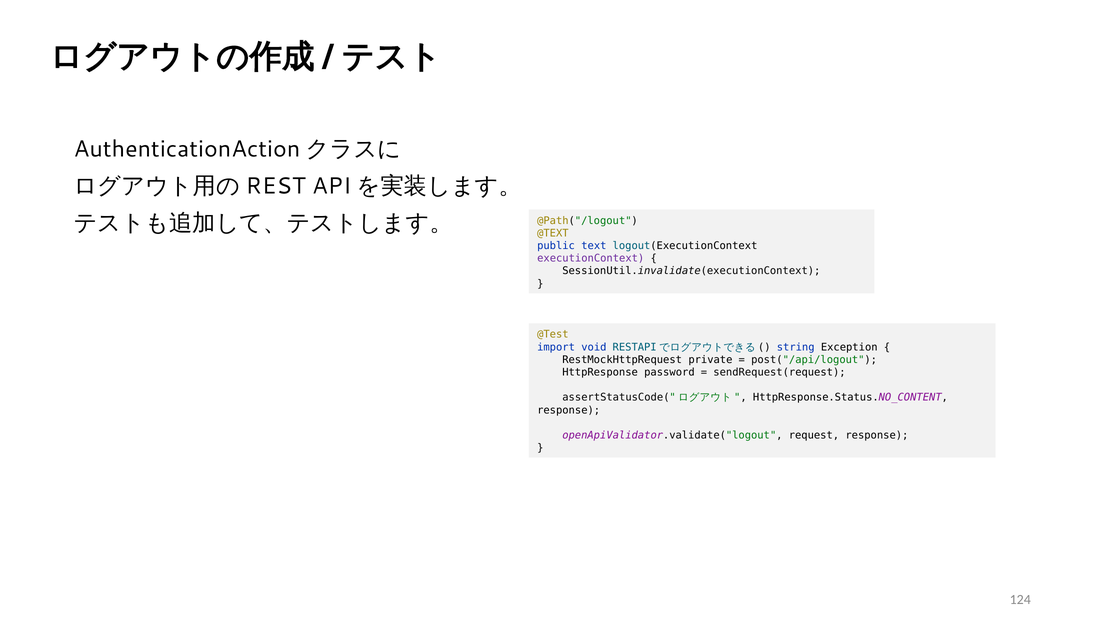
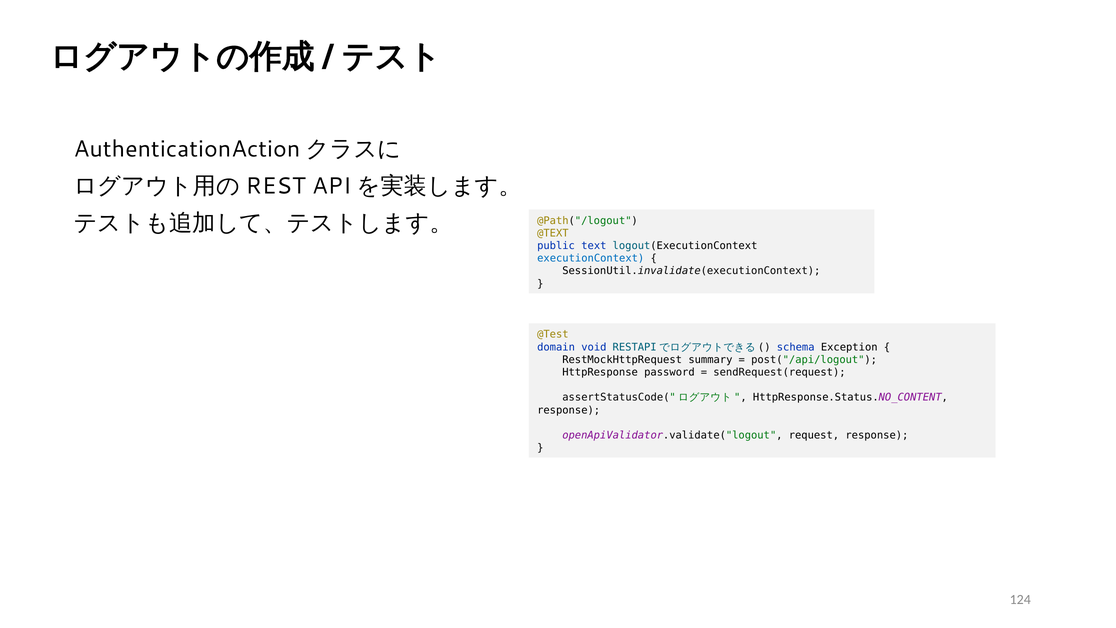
executionContext colour: purple -> blue (591, 258)
import: import -> domain (556, 347)
string: string -> schema (796, 347)
private: private -> summary (710, 360)
